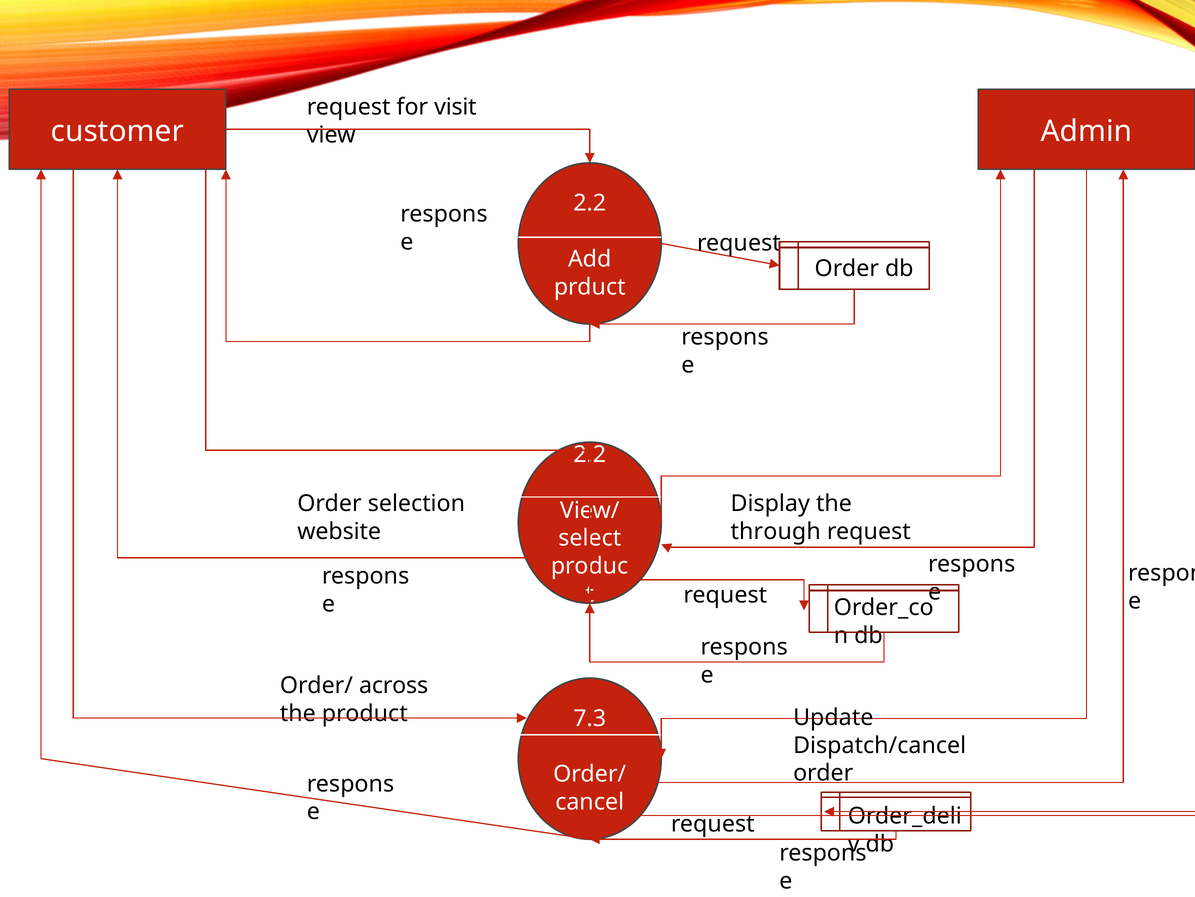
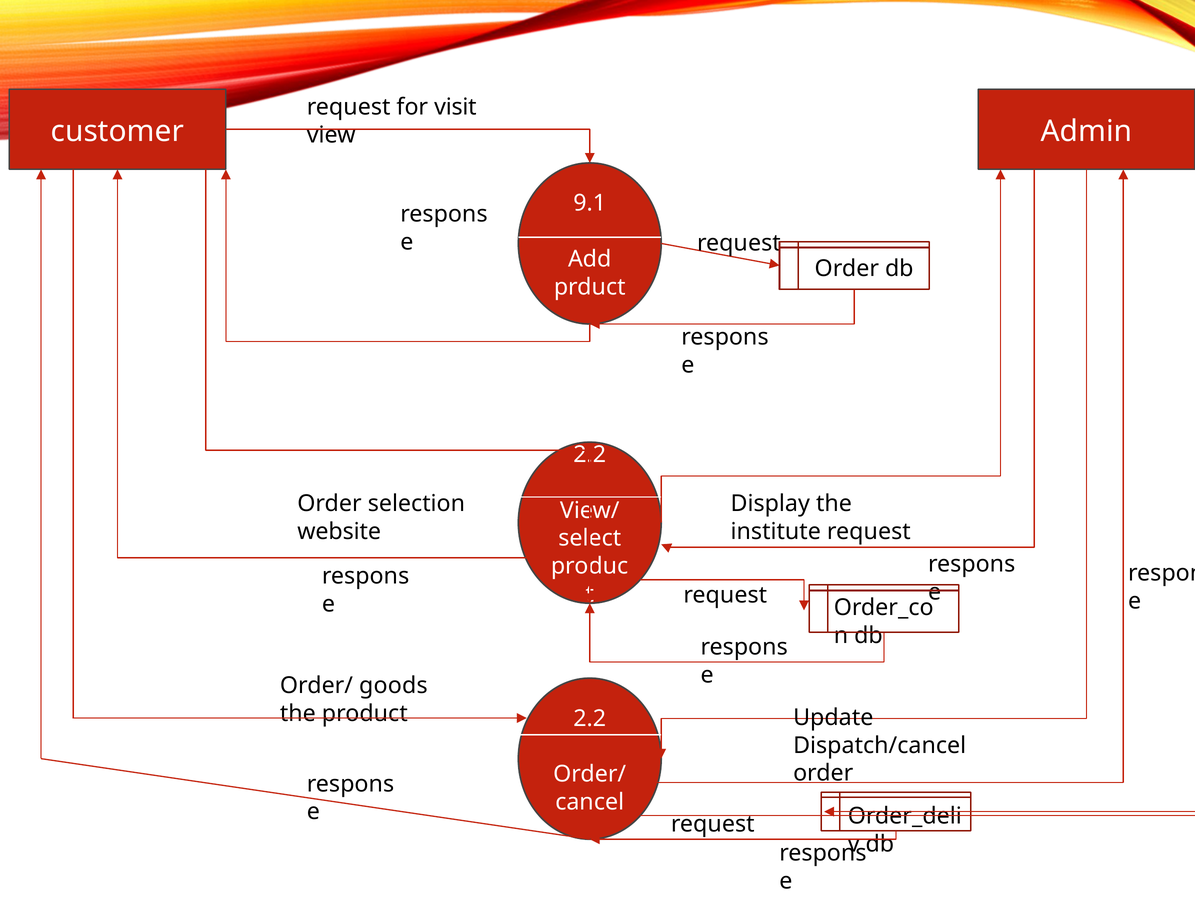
2.2: 2.2 -> 9.1 (590, 203)
through: through -> institute (776, 531)
across: across -> goods (393, 685)
7.3: 7.3 -> 2.2 (590, 718)
